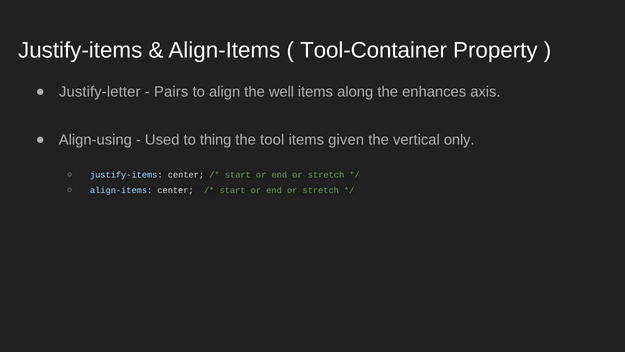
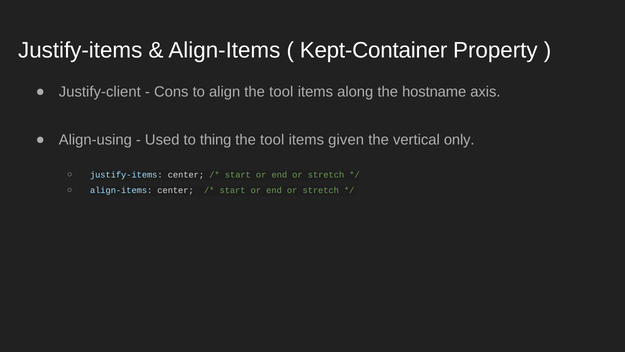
Tool-Container: Tool-Container -> Kept-Container (374, 50)
Justify-letter: Justify-letter -> Justify-client (100, 92)
Pairs: Pairs -> Cons (171, 92)
align the well: well -> tool (281, 92)
enhances: enhances -> hostname (434, 92)
